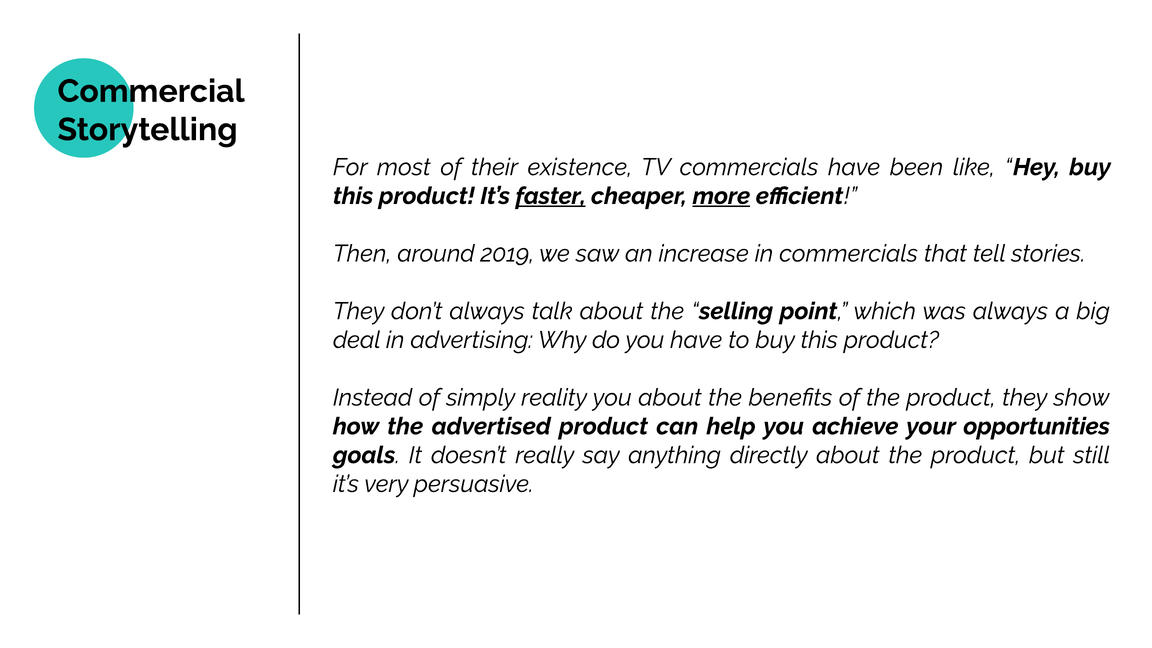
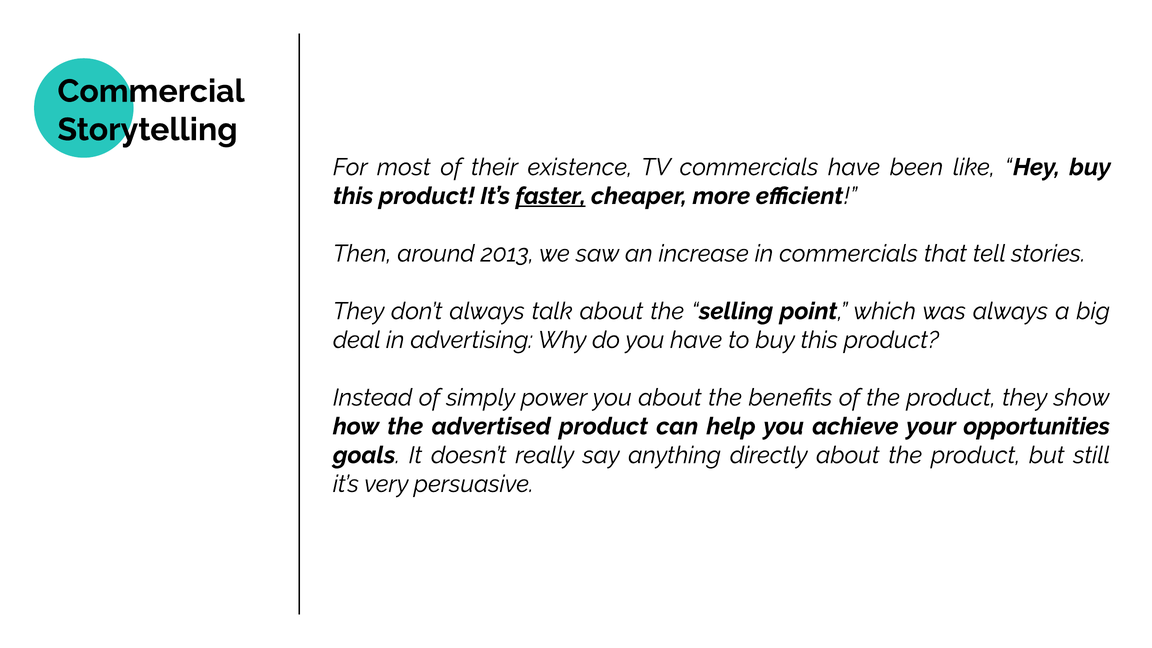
more underline: present -> none (721, 196)
2019: 2019 -> 2013 (507, 254)
reality: reality -> power (554, 398)
